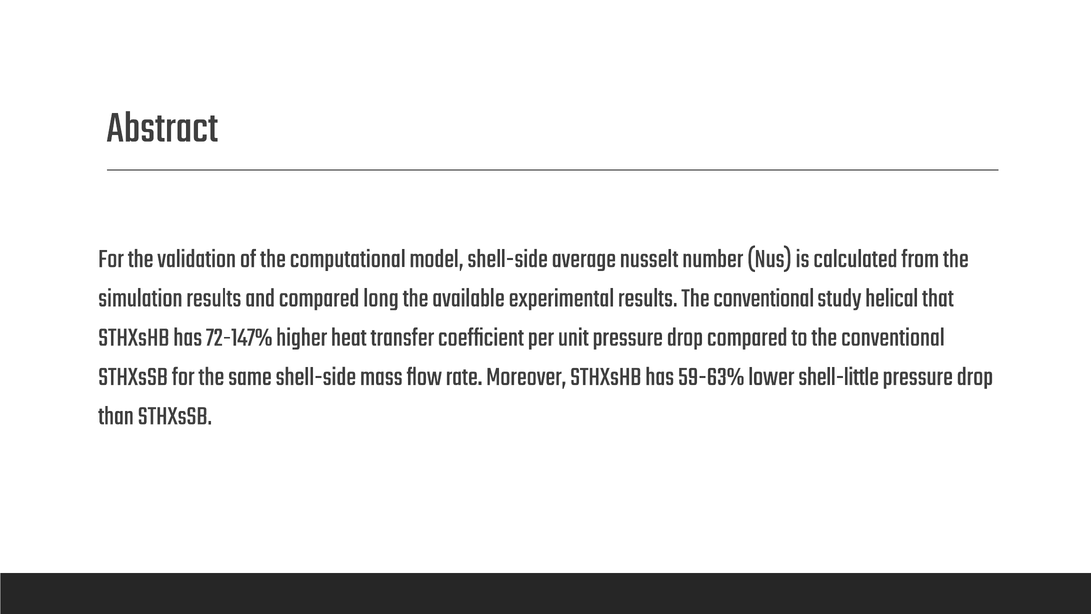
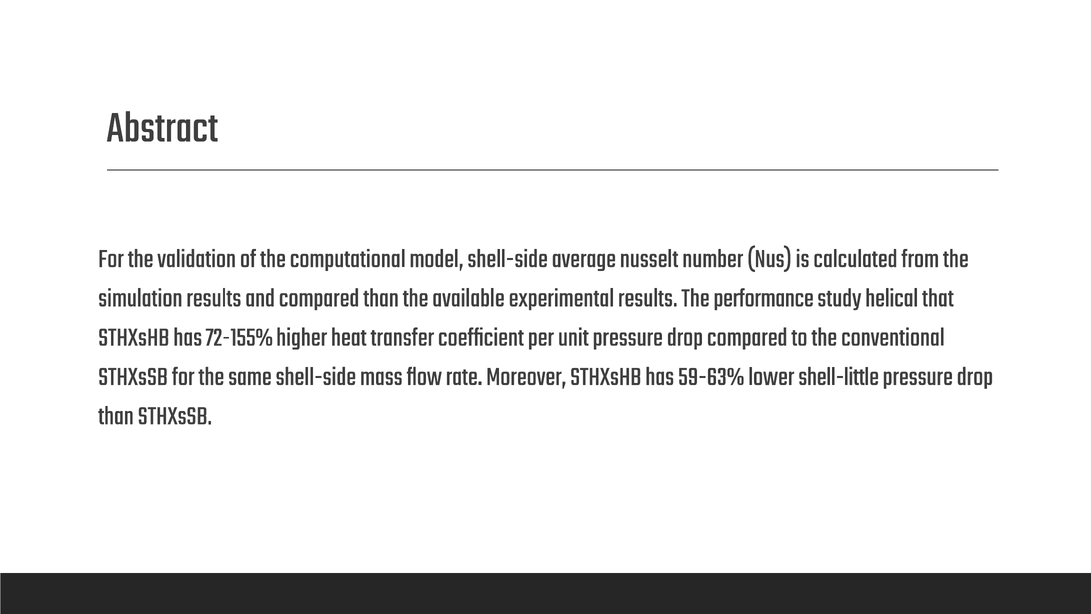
compared long: long -> than (381, 297)
results The conventional: conventional -> performance (764, 297)
72-147%: 72-147% -> 72-155% (239, 337)
